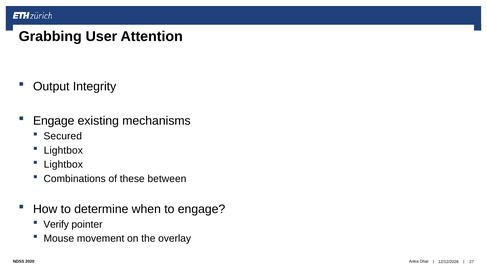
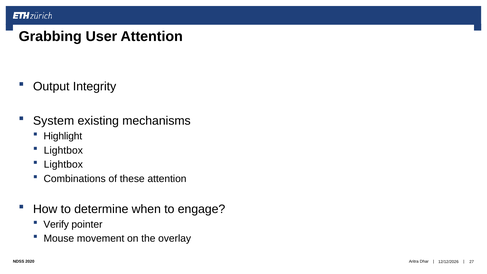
Engage: Engage -> System (54, 121)
Secured: Secured -> Highlight (63, 136)
these between: between -> attention (167, 179)
